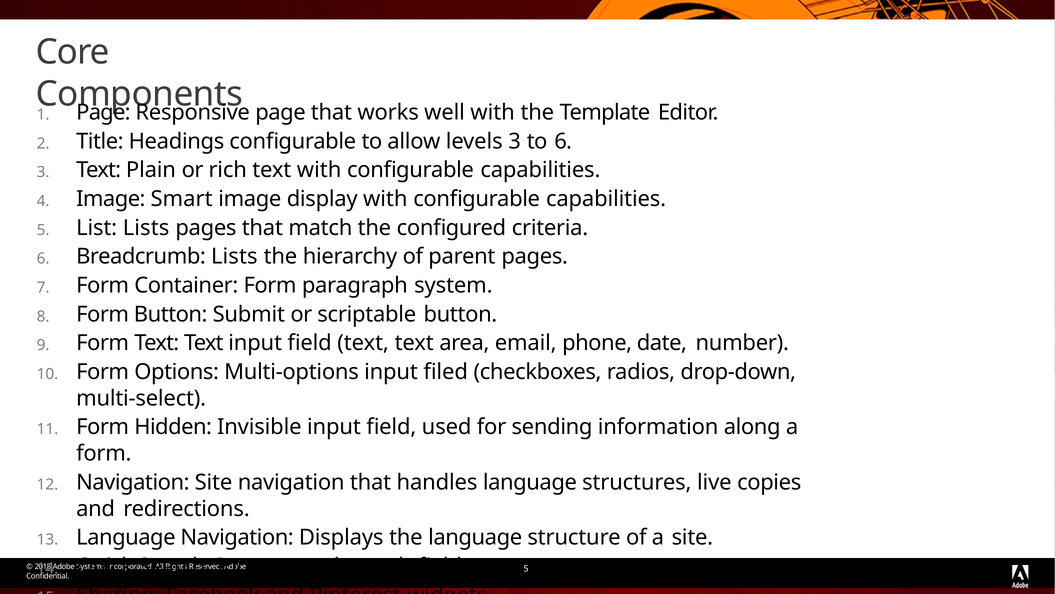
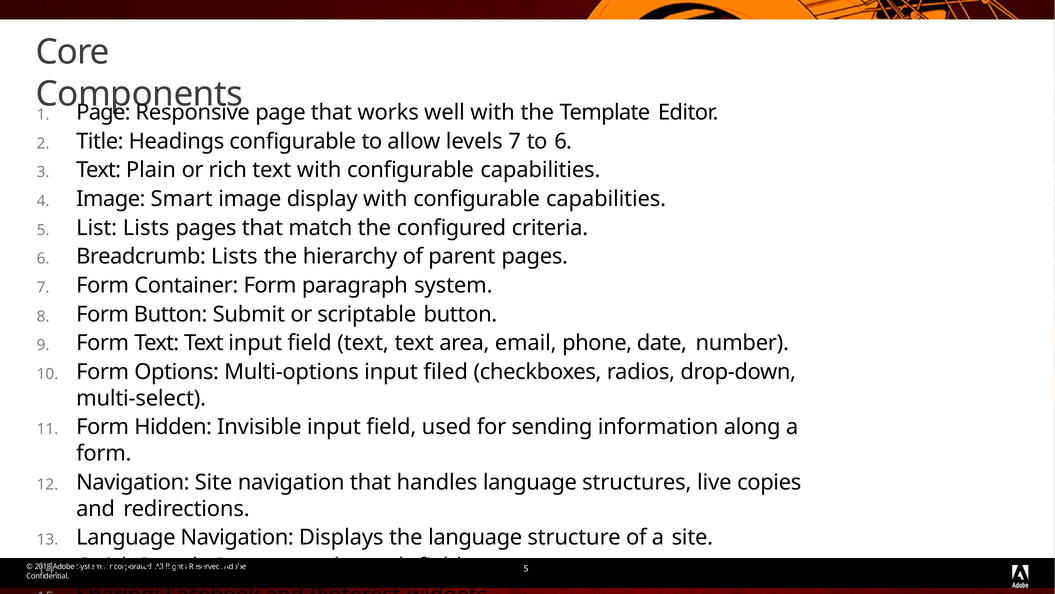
levels 3: 3 -> 7 (515, 141)
